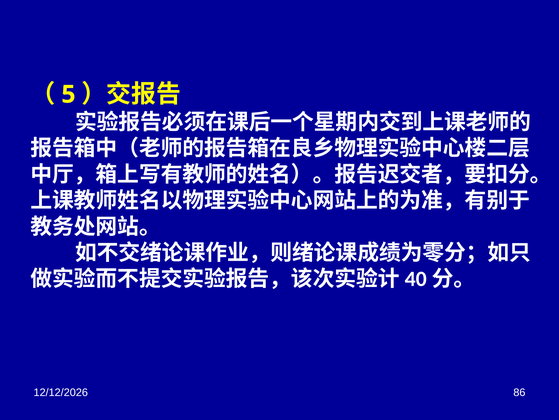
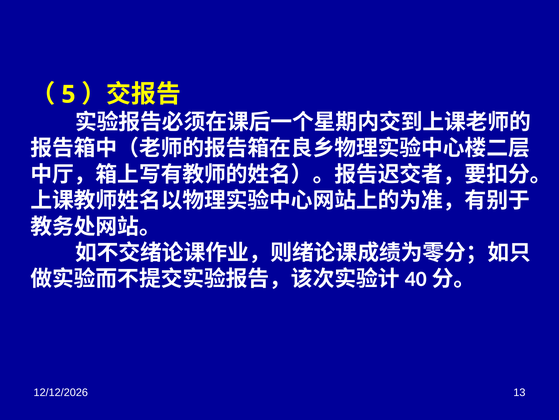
86: 86 -> 13 (519, 392)
